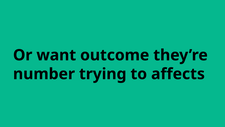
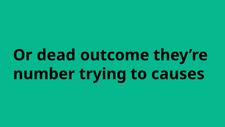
want: want -> dead (56, 55)
affects: affects -> causes (178, 74)
